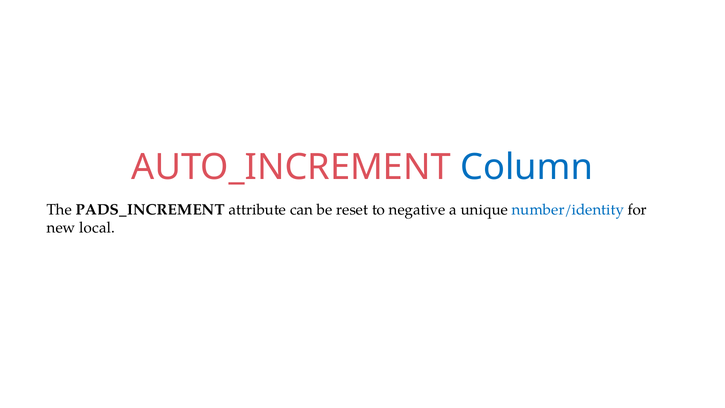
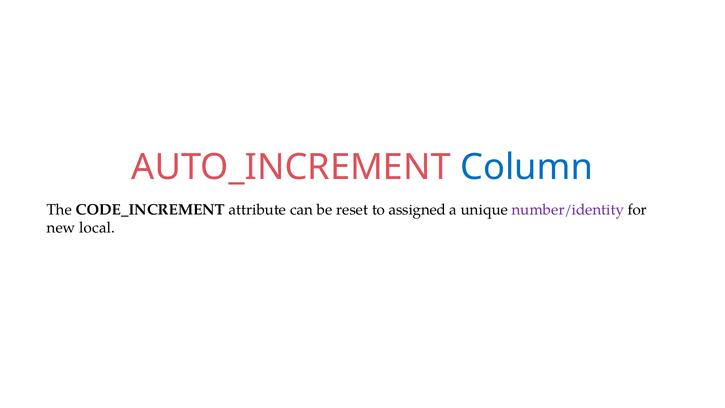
PADS_INCREMENT: PADS_INCREMENT -> CODE_INCREMENT (150, 209)
negative: negative -> assigned (417, 209)
number/identity colour: blue -> purple (568, 209)
